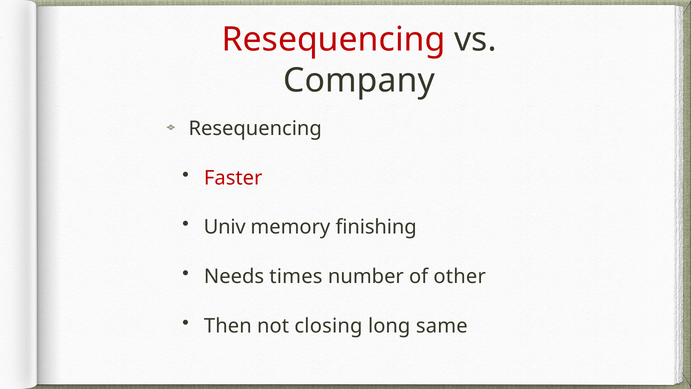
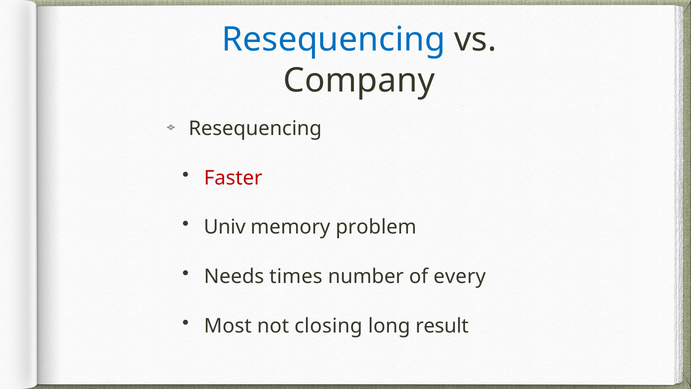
Resequencing colour: red -> blue (334, 40)
finishing: finishing -> problem (376, 227)
other: other -> every (460, 277)
Then: Then -> Most (228, 326)
same: same -> result (442, 326)
